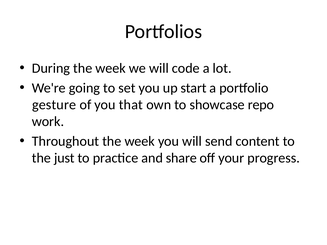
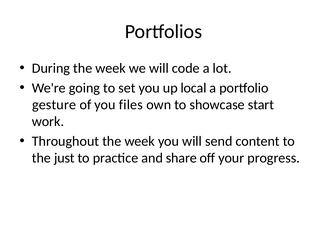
start: start -> local (194, 88)
that: that -> files (131, 105)
repo: repo -> start (261, 105)
